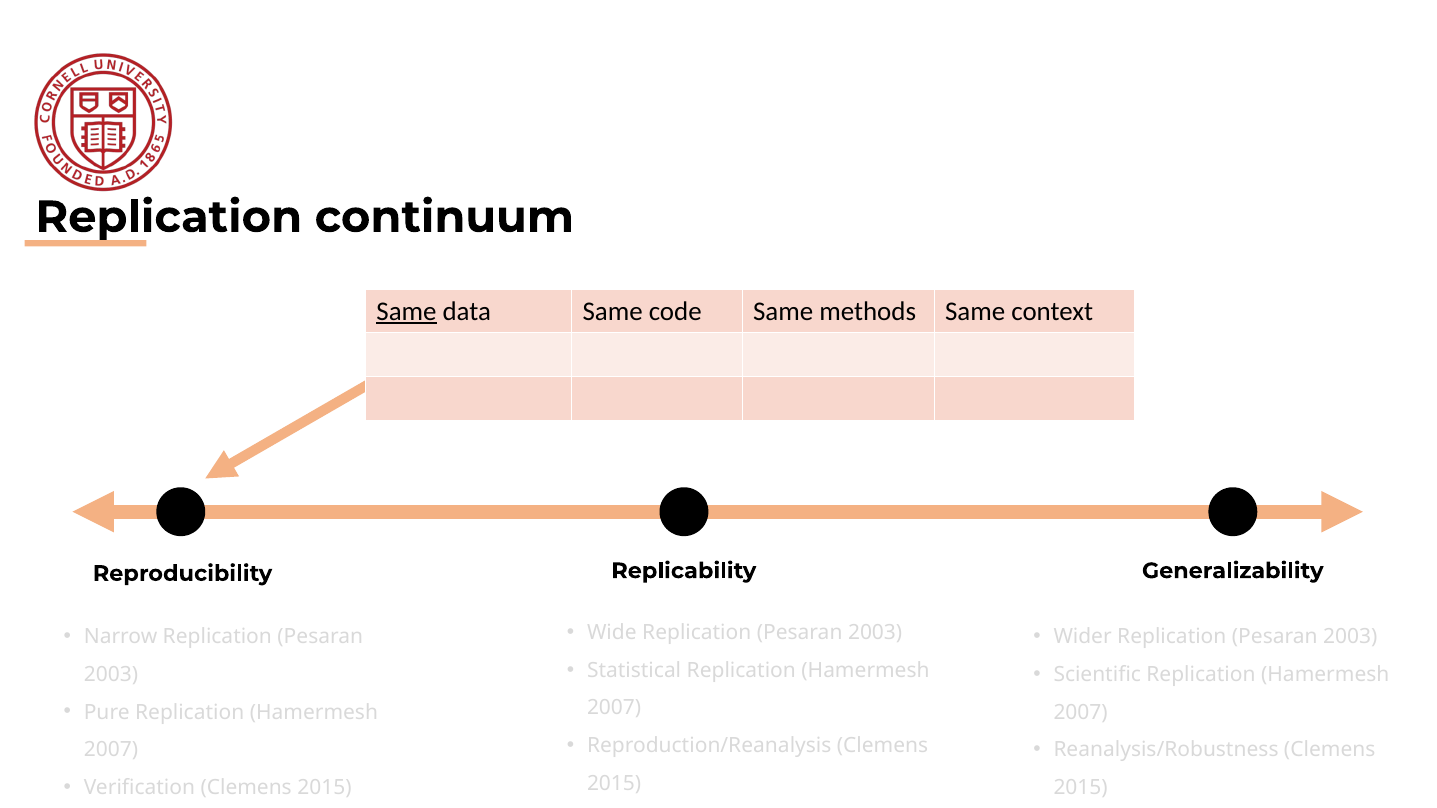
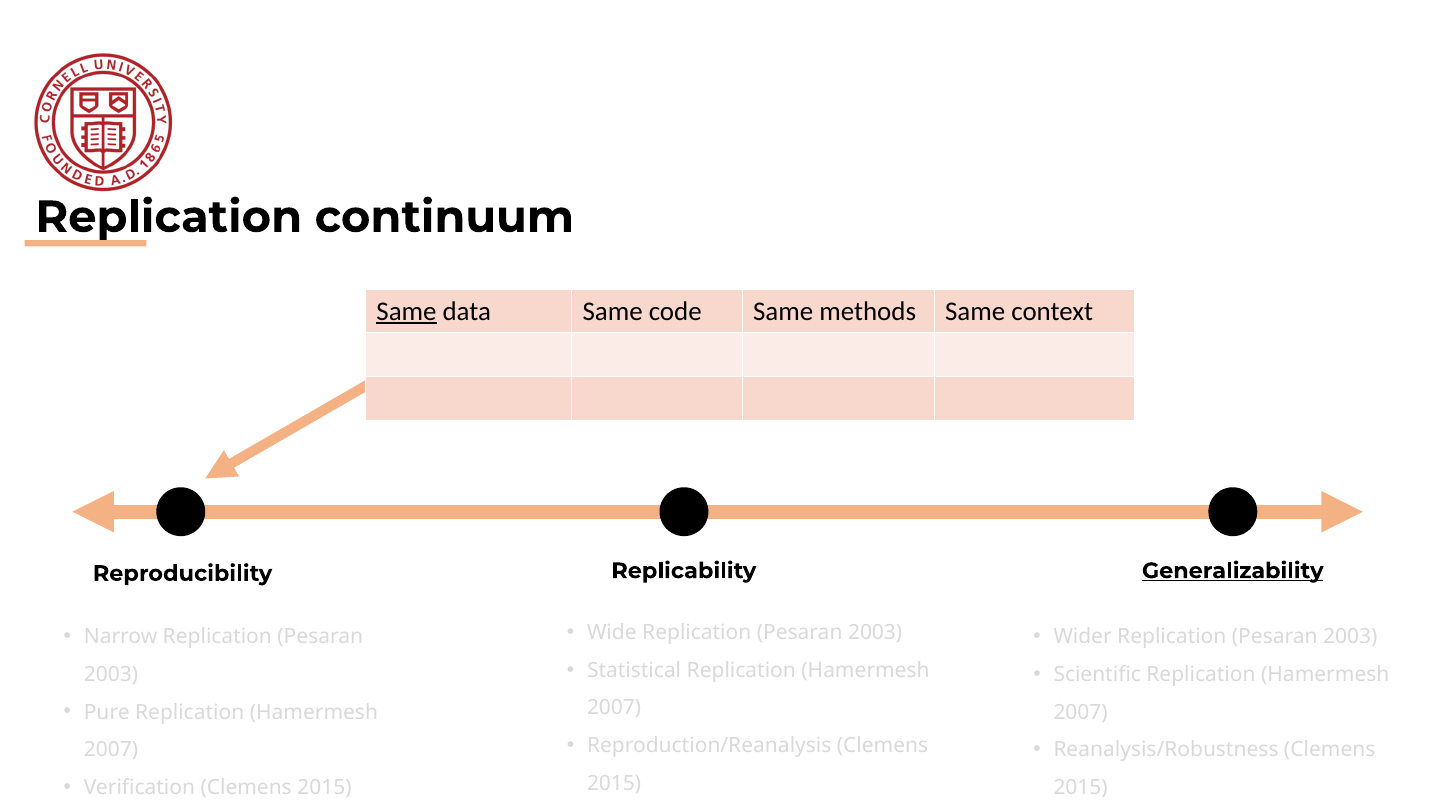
Generalizability underline: none -> present (1233, 571)
